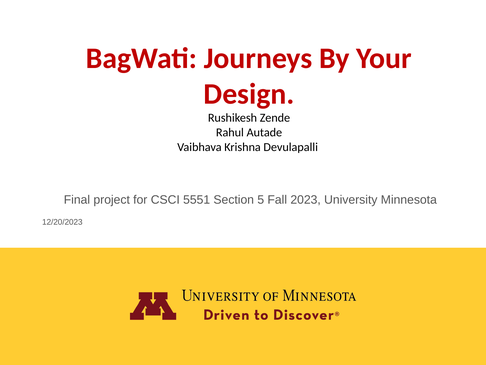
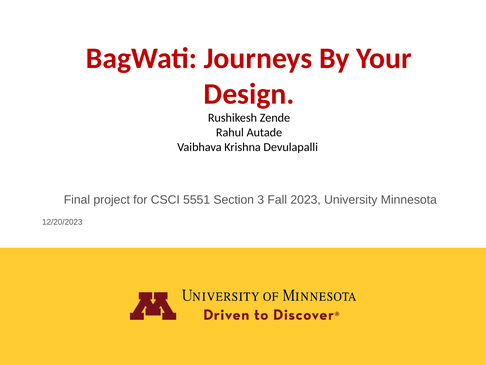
5: 5 -> 3 (261, 200)
